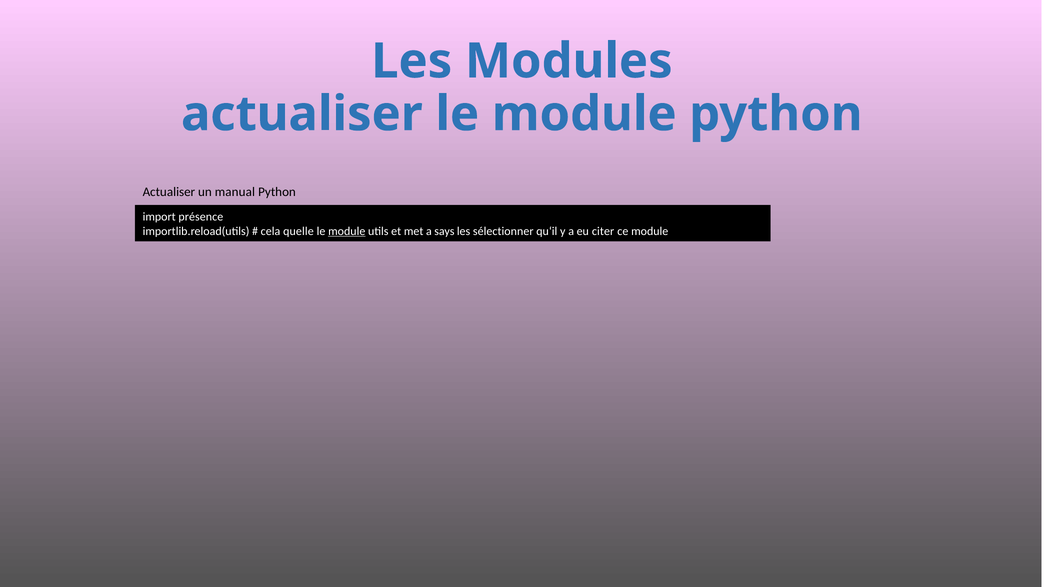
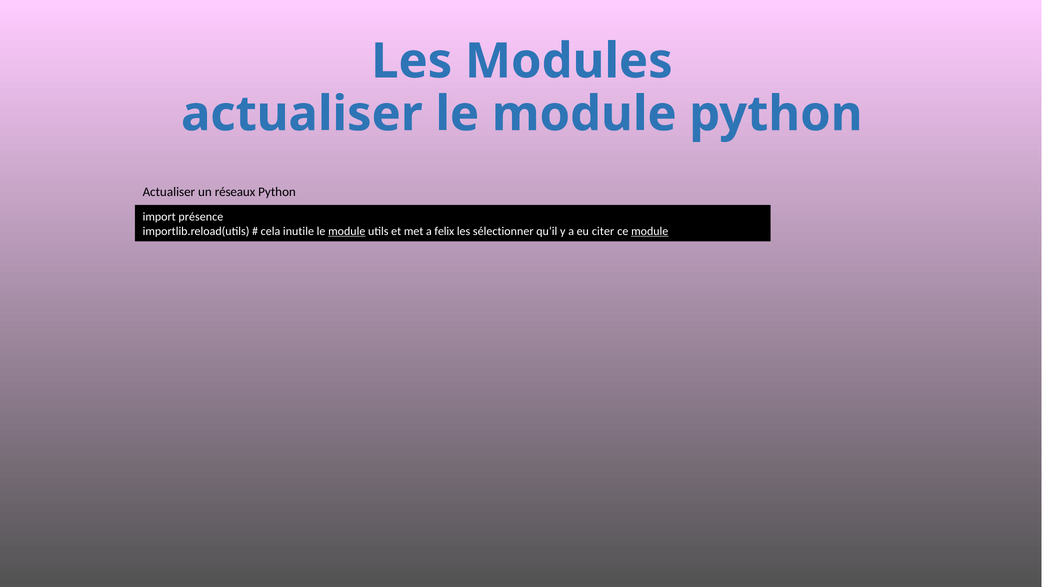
manual: manual -> réseaux (235, 192)
quelle: quelle -> inutile (298, 231)
says: says -> felix (444, 231)
module underline: none -> present (650, 231)
